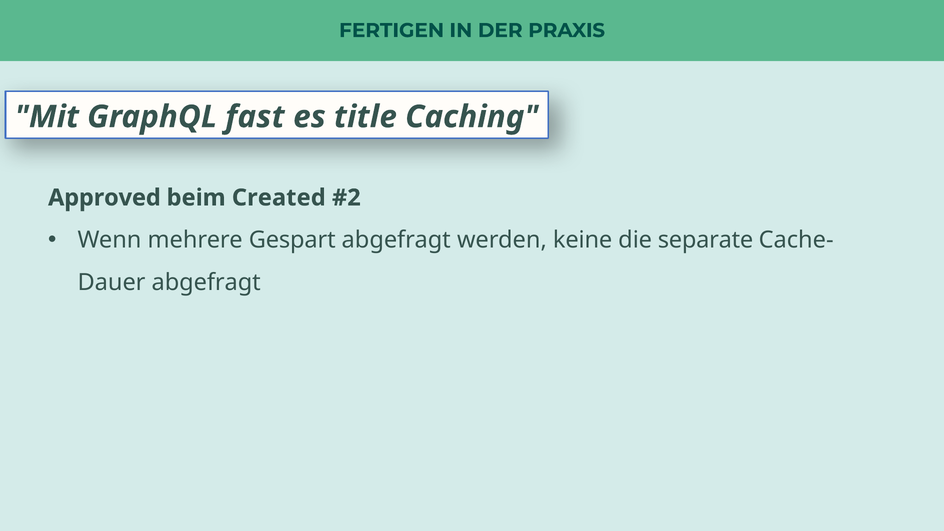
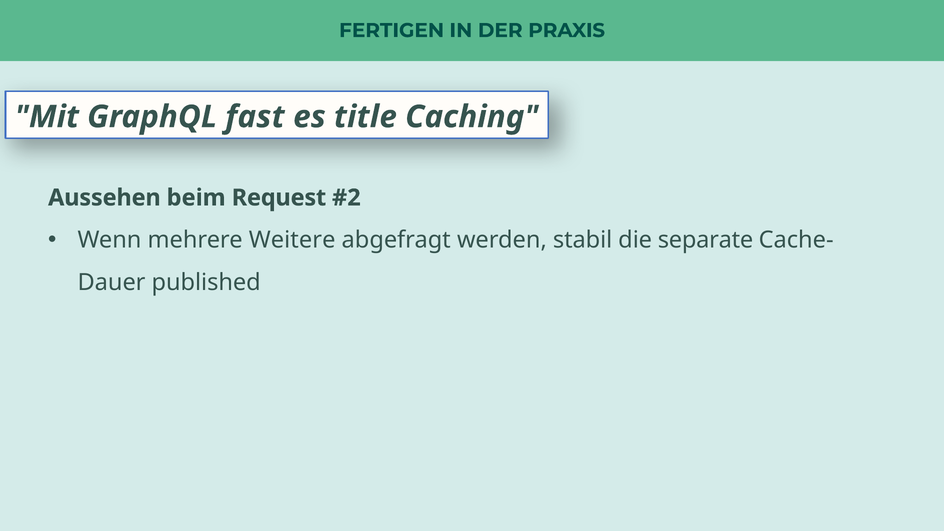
Approved: Approved -> Aussehen (104, 198)
Created: Created -> Request (279, 198)
Gespart: Gespart -> Weitere (292, 240)
keine: keine -> stabil (583, 240)
abgefragt: abgefragt -> published (206, 283)
